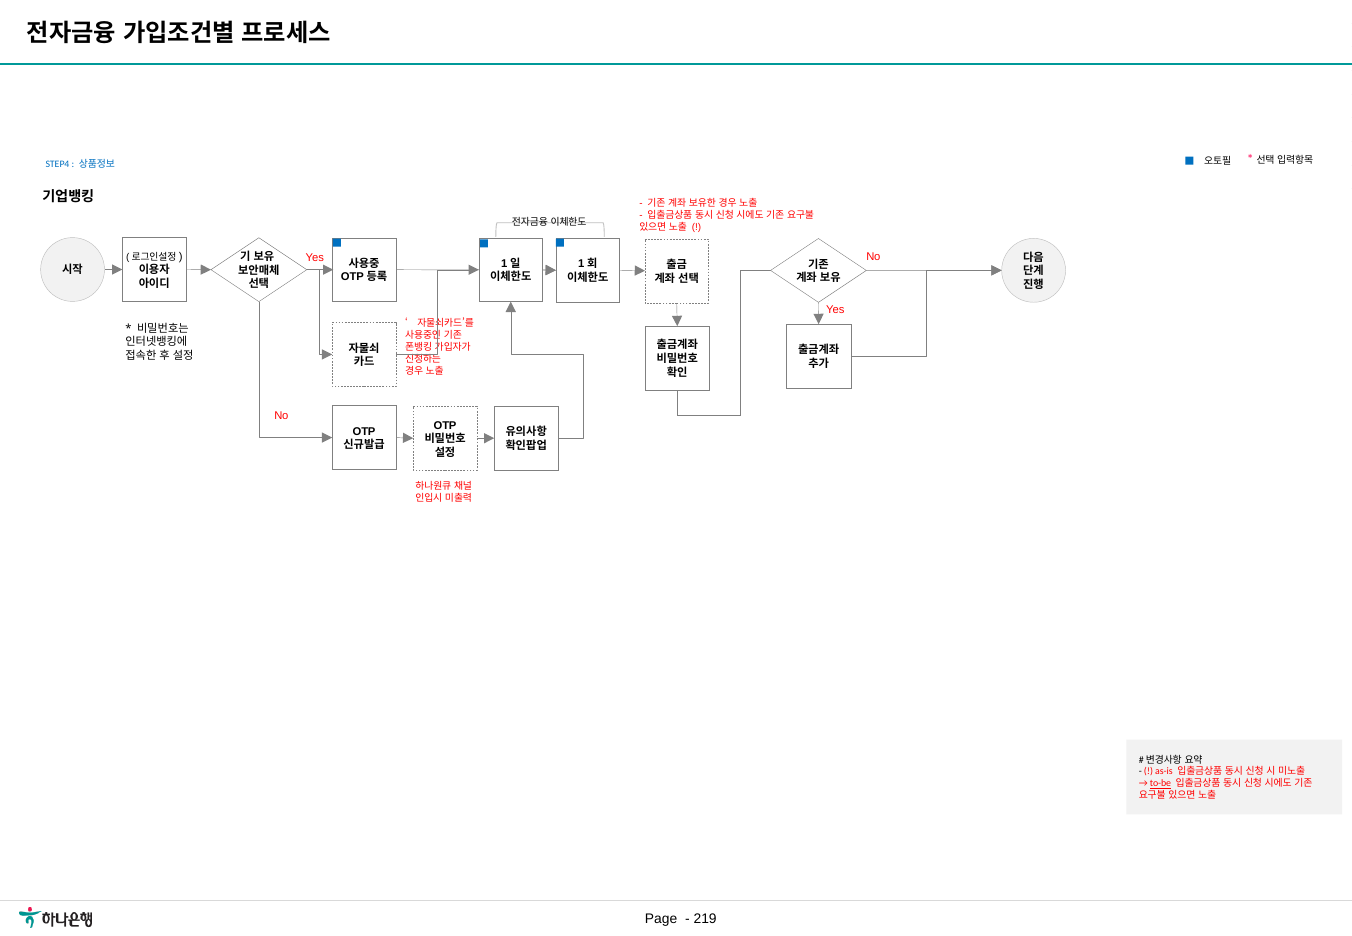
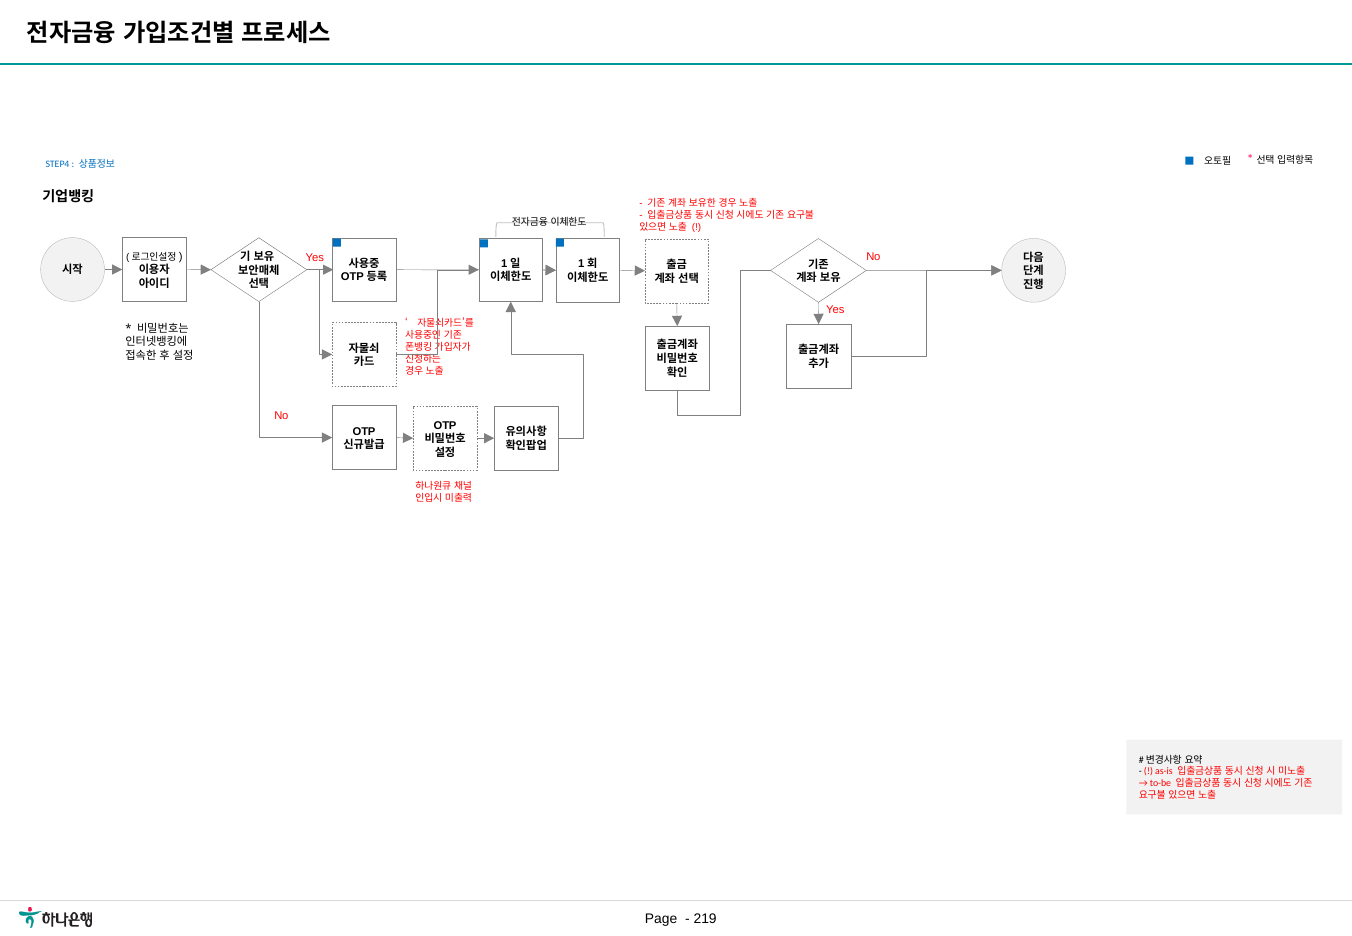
to-be underline: present -> none (1160, 784)
